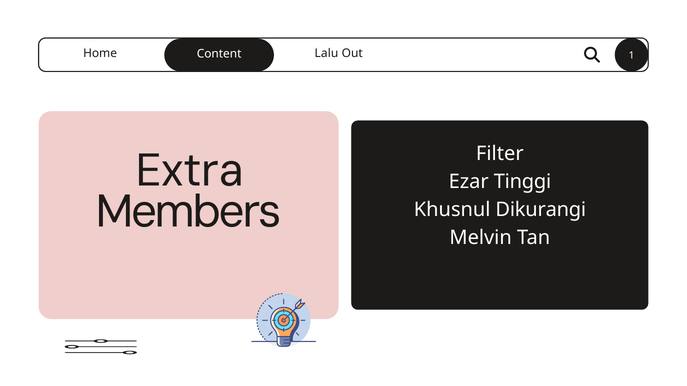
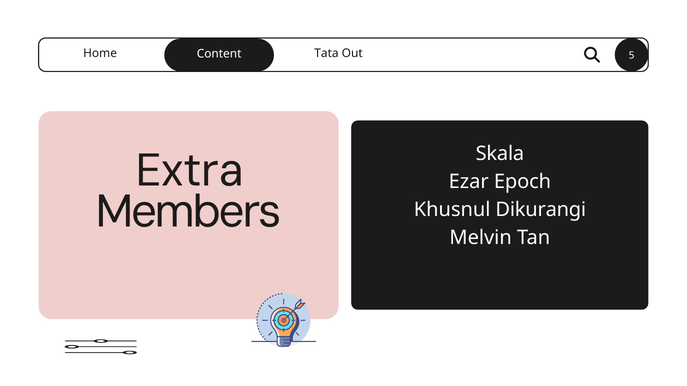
1: 1 -> 5 (631, 56)
Lalu: Lalu -> Tata (327, 53)
Filter: Filter -> Skala (500, 154)
Tinggi: Tinggi -> Epoch (522, 182)
